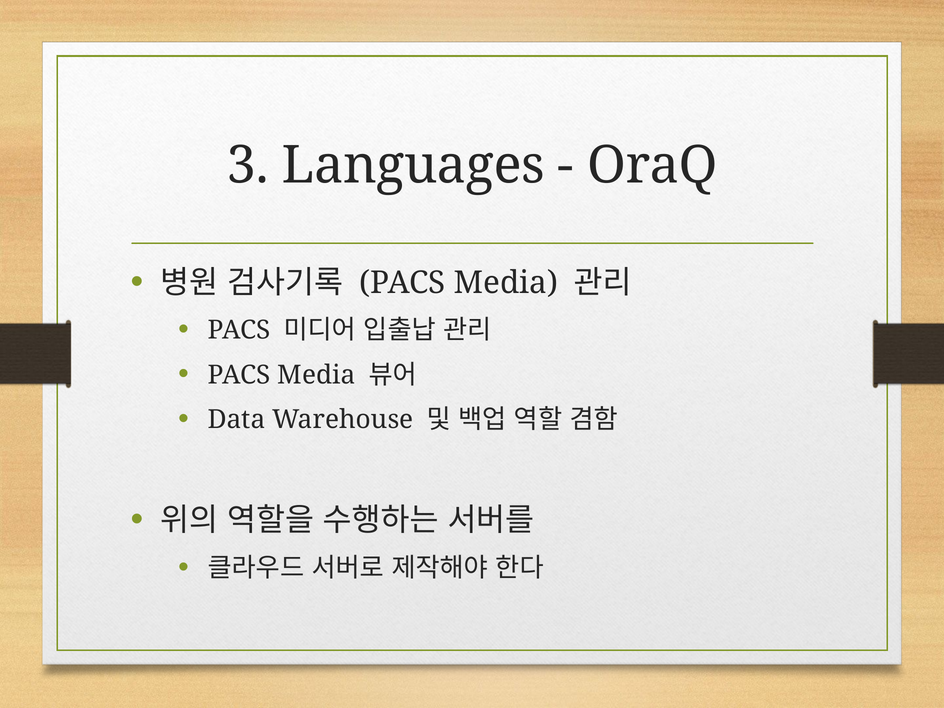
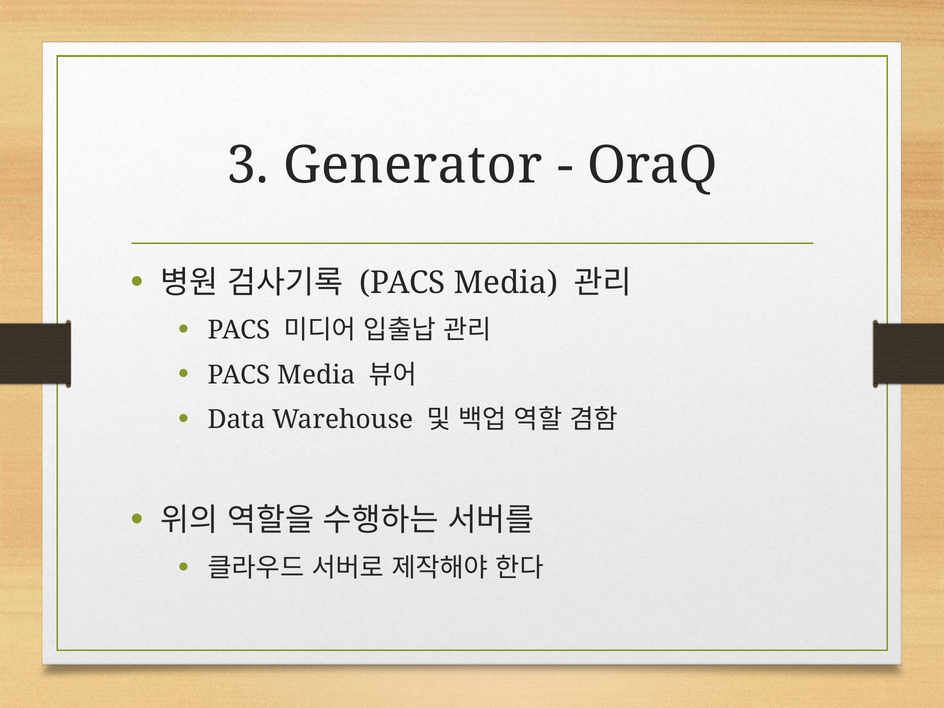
Languages: Languages -> Generator (413, 165)
